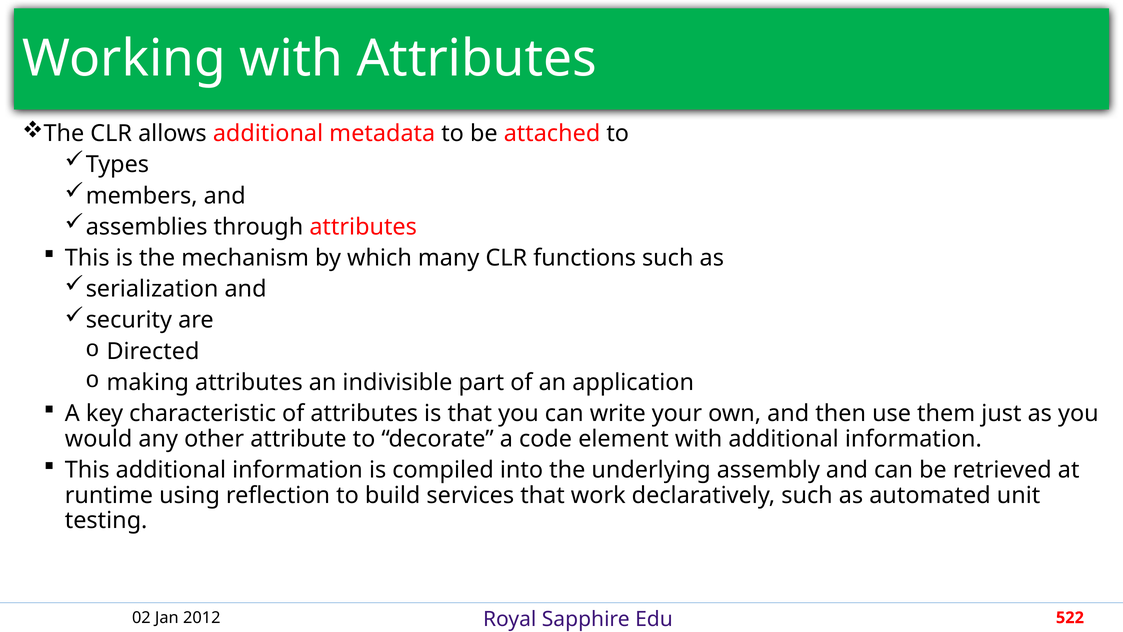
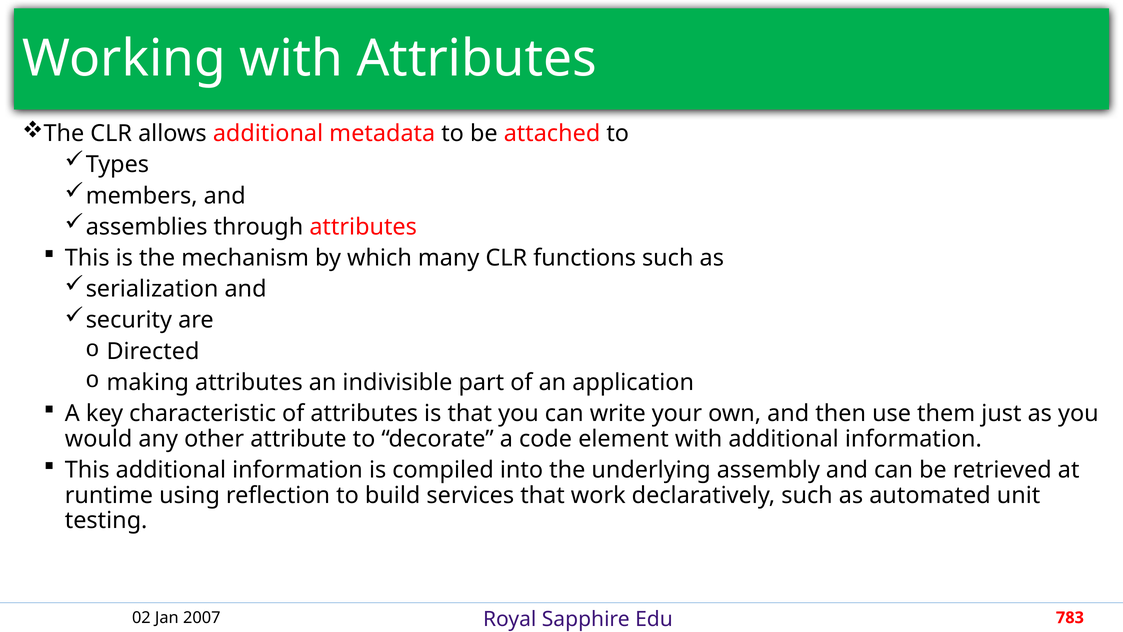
2012: 2012 -> 2007 (202, 617)
522: 522 -> 783 (1070, 617)
